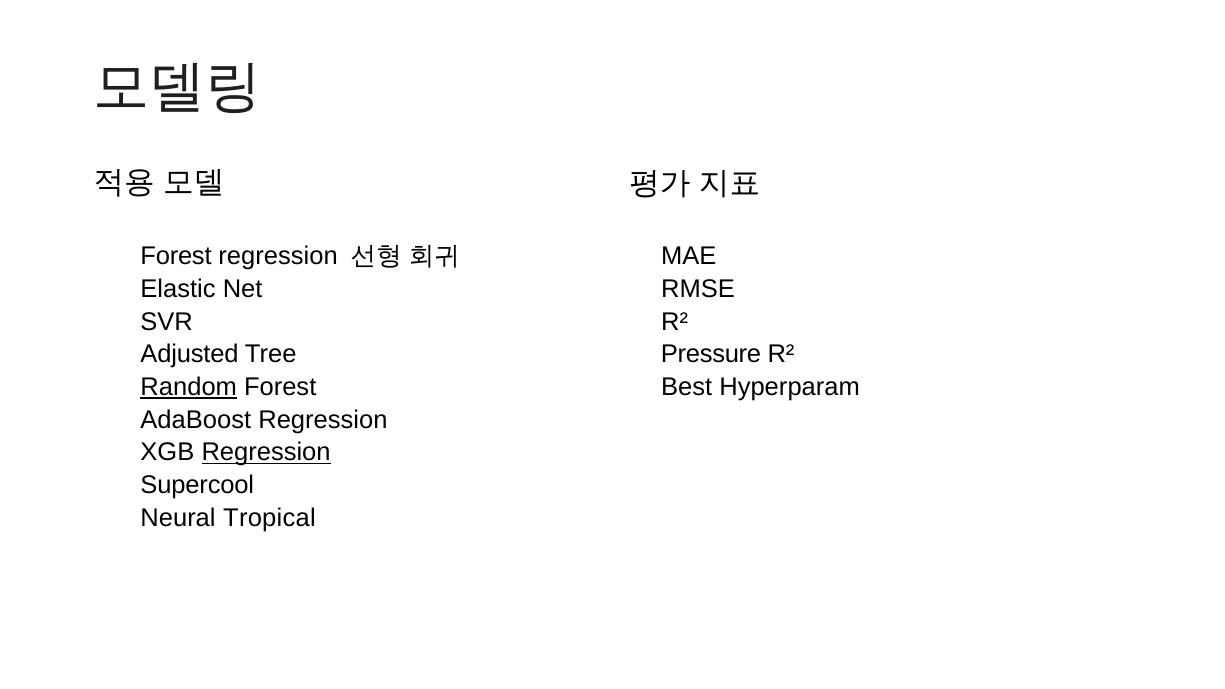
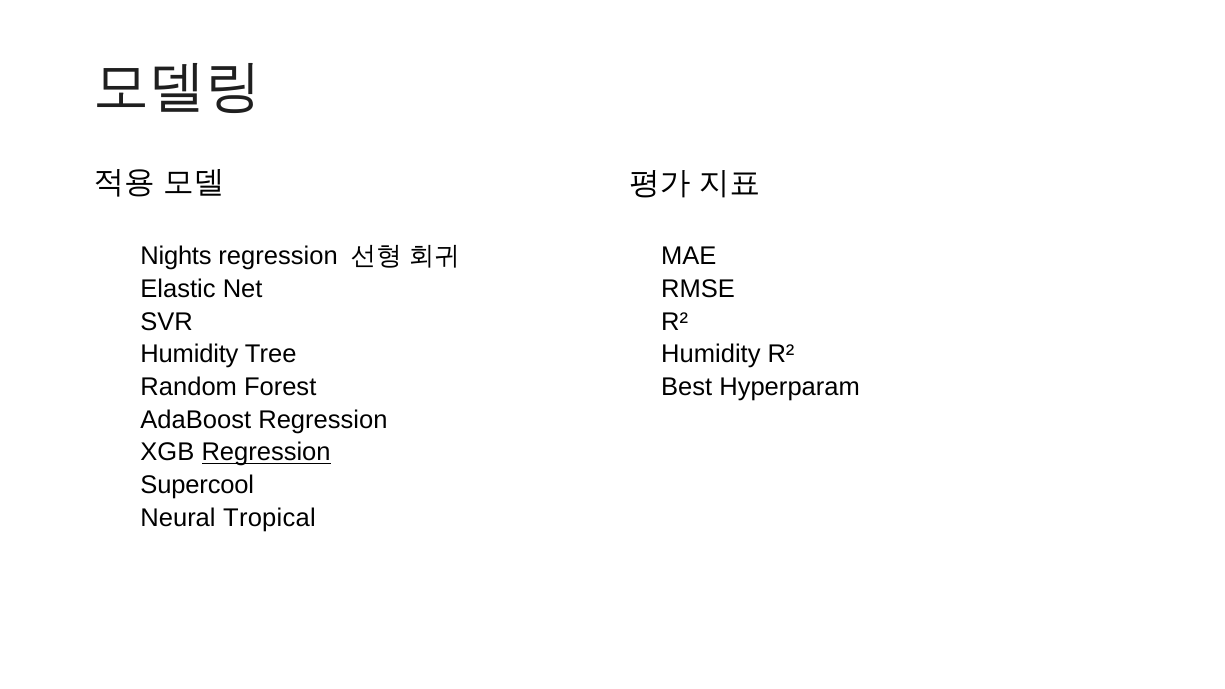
Forest: Forest -> Nights (176, 256)
Adjusted: Adjusted -> Humidity (189, 354)
Pressure: Pressure -> Humidity (711, 354)
Random underline: present -> none (189, 387)
